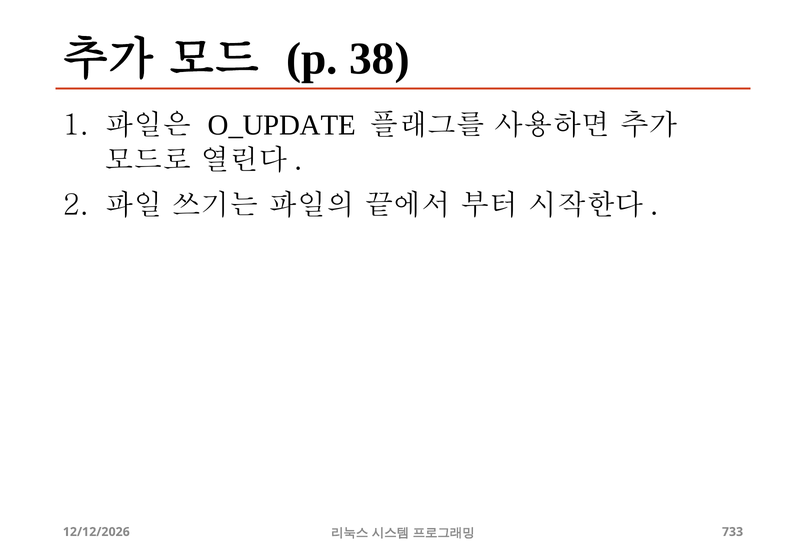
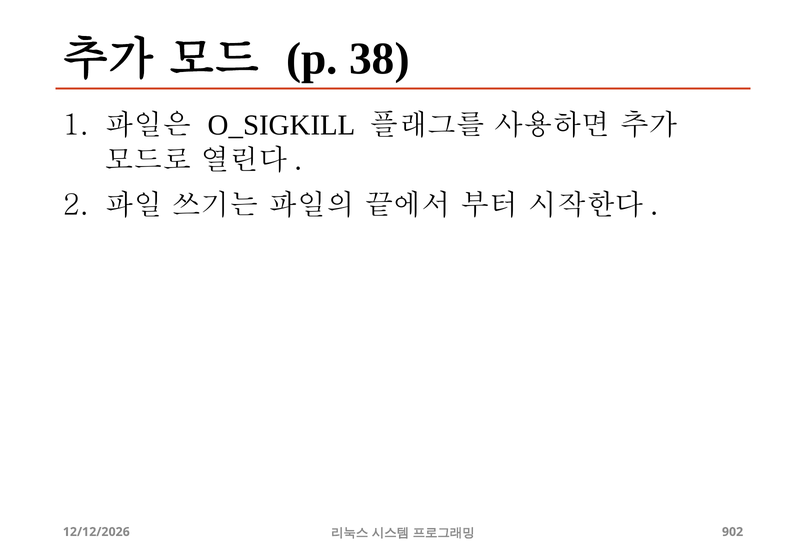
O_UPDATE: O_UPDATE -> O_SIGKILL (282, 125)
733: 733 -> 902 (733, 532)
